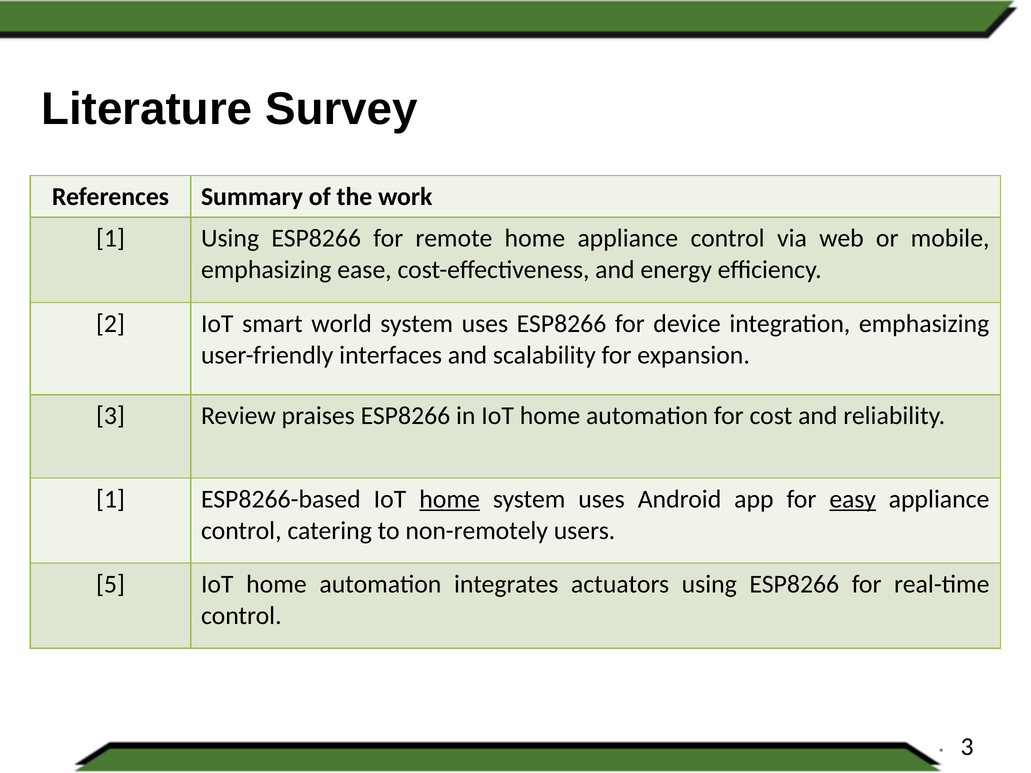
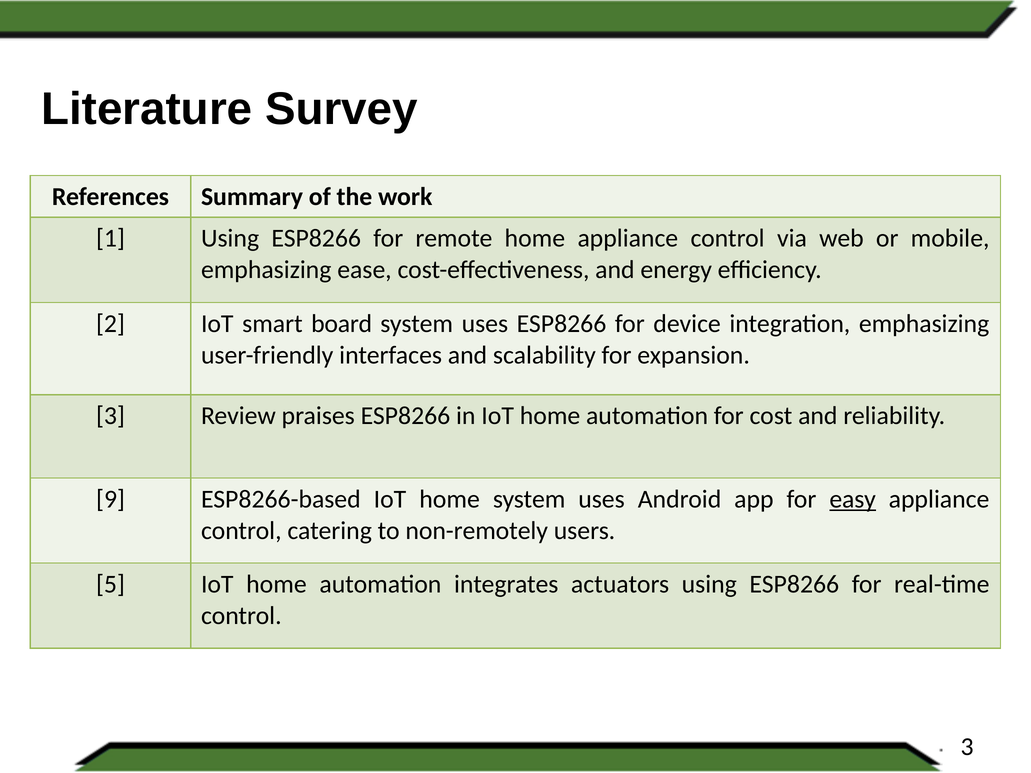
world: world -> board (342, 324)
1: 1 -> 9 (111, 499)
home underline: present -> none (450, 499)
